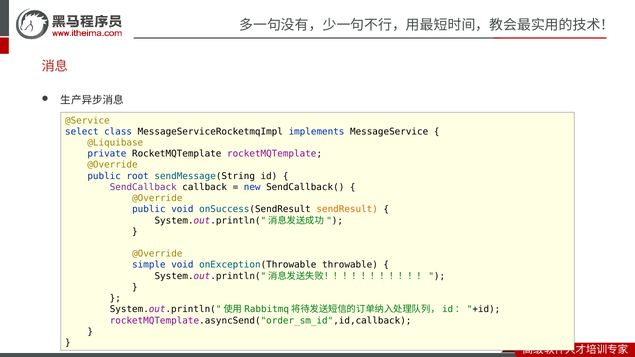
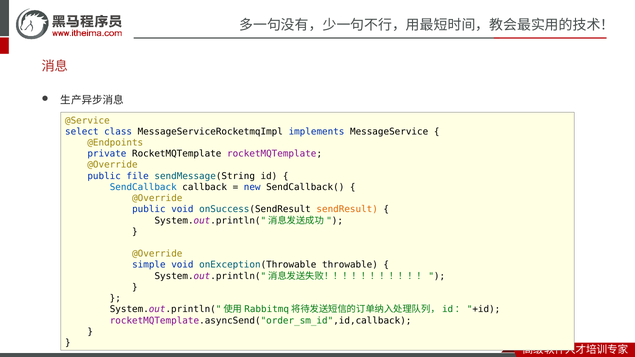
@Liquibase: @Liquibase -> @Endpoints (115, 143)
root: root -> file (138, 176)
SendCallback colour: purple -> blue (143, 187)
